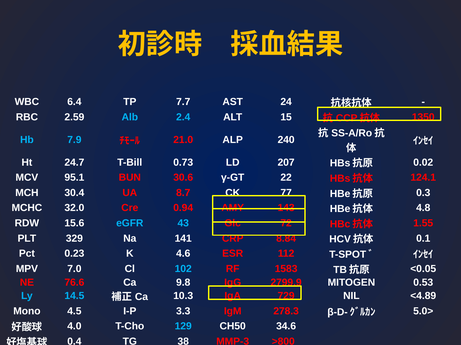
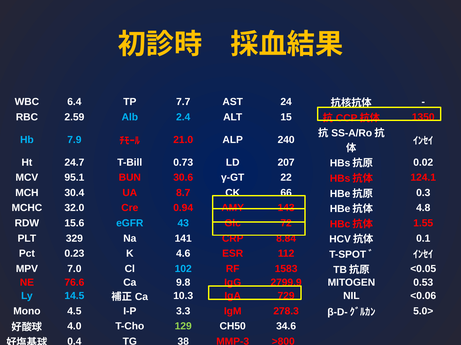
77: 77 -> 66 (286, 193)
<4.89: <4.89 -> <0.06 (423, 296)
129 colour: light blue -> light green (183, 327)
